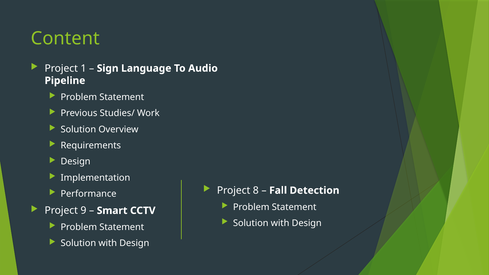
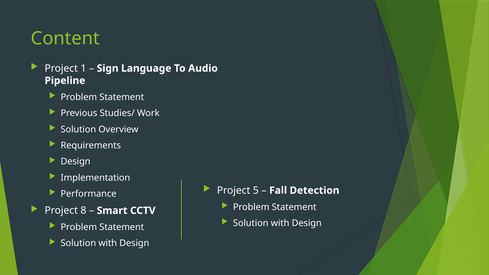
8: 8 -> 5 (256, 190)
9: 9 -> 8 (83, 211)
